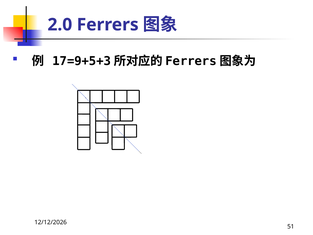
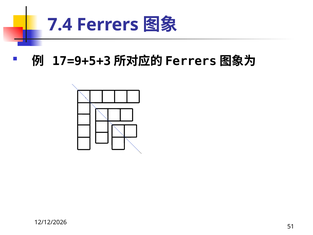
2.0: 2.0 -> 7.4 (60, 25)
